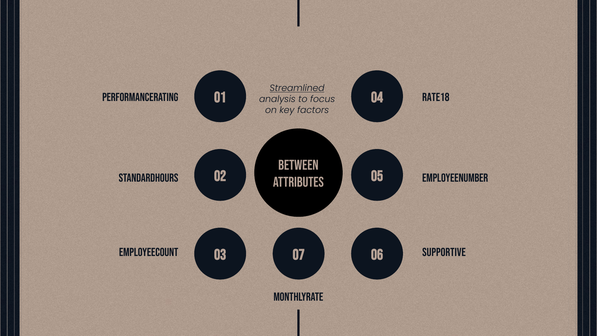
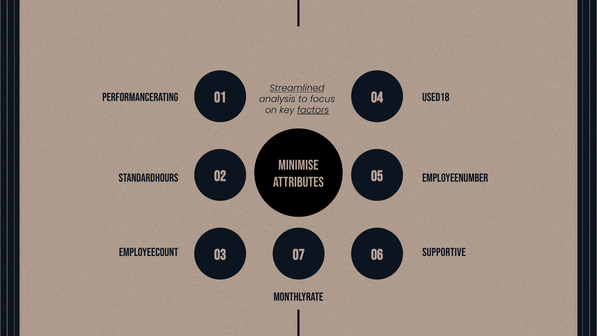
rate18: rate18 -> used18 (436, 97)
factors underline: none -> present (313, 110)
BETWEEN: BETWEEN -> MINIMISE (298, 165)
